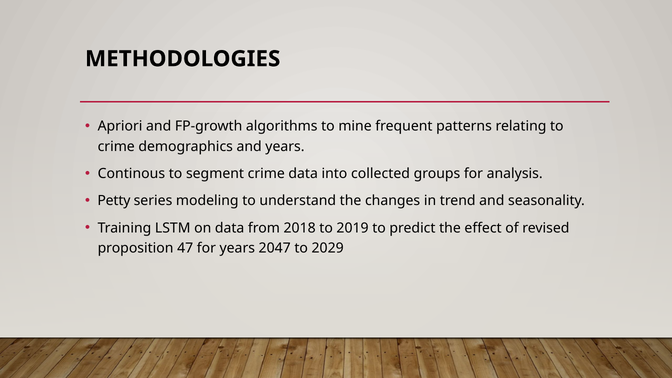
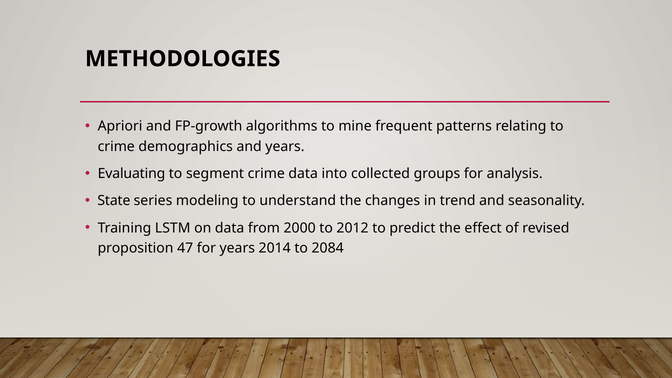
Continous: Continous -> Evaluating (131, 174)
Petty: Petty -> State (114, 201)
2018: 2018 -> 2000 (300, 228)
2019: 2019 -> 2012 (353, 228)
2047: 2047 -> 2014 (275, 248)
2029: 2029 -> 2084 (328, 248)
